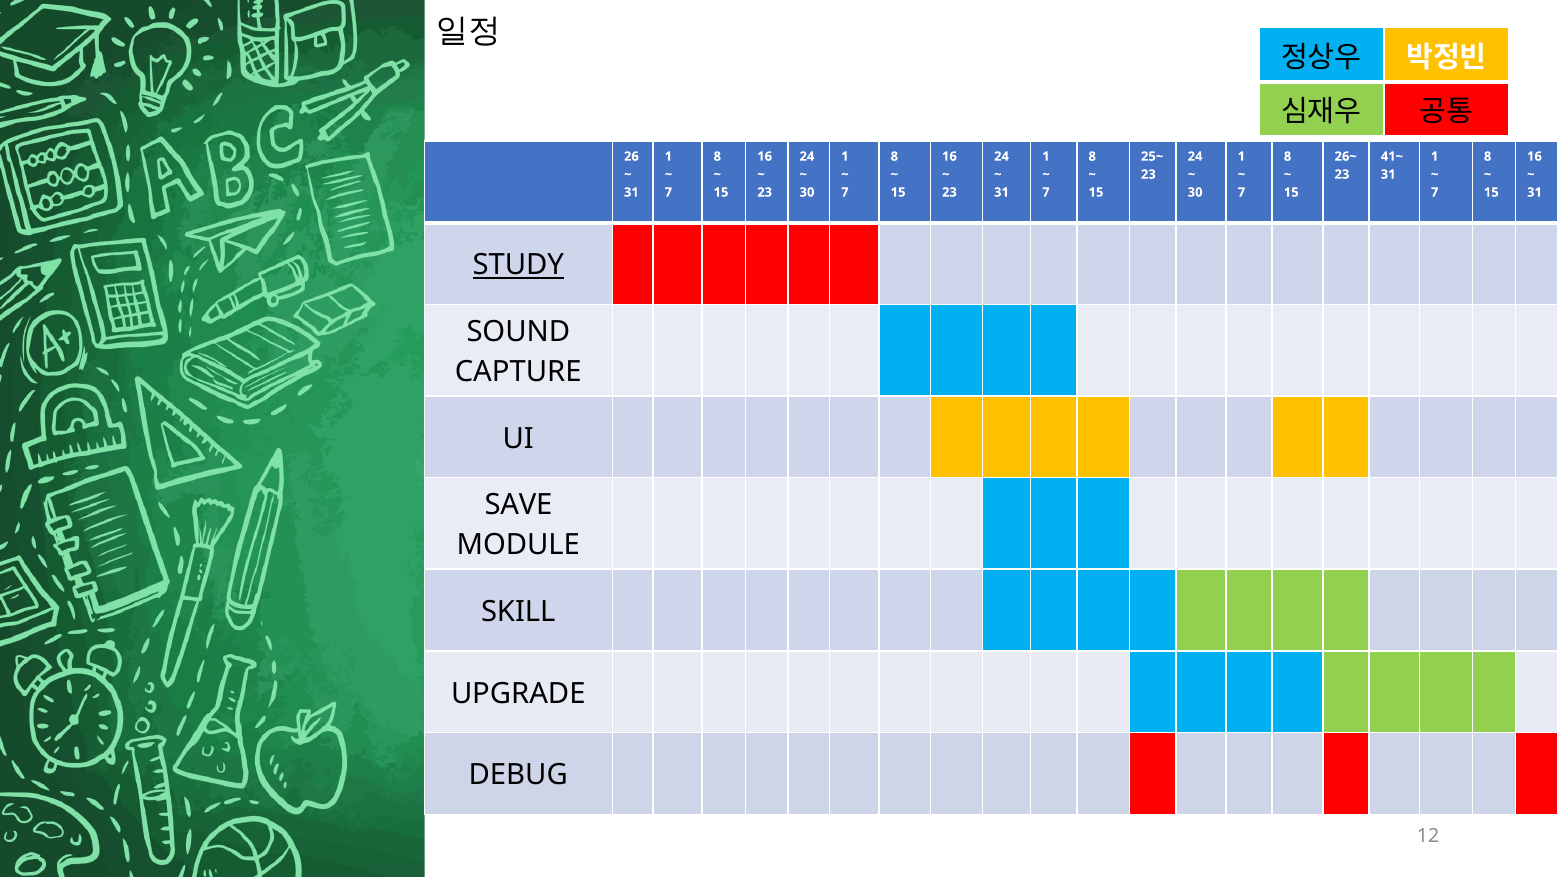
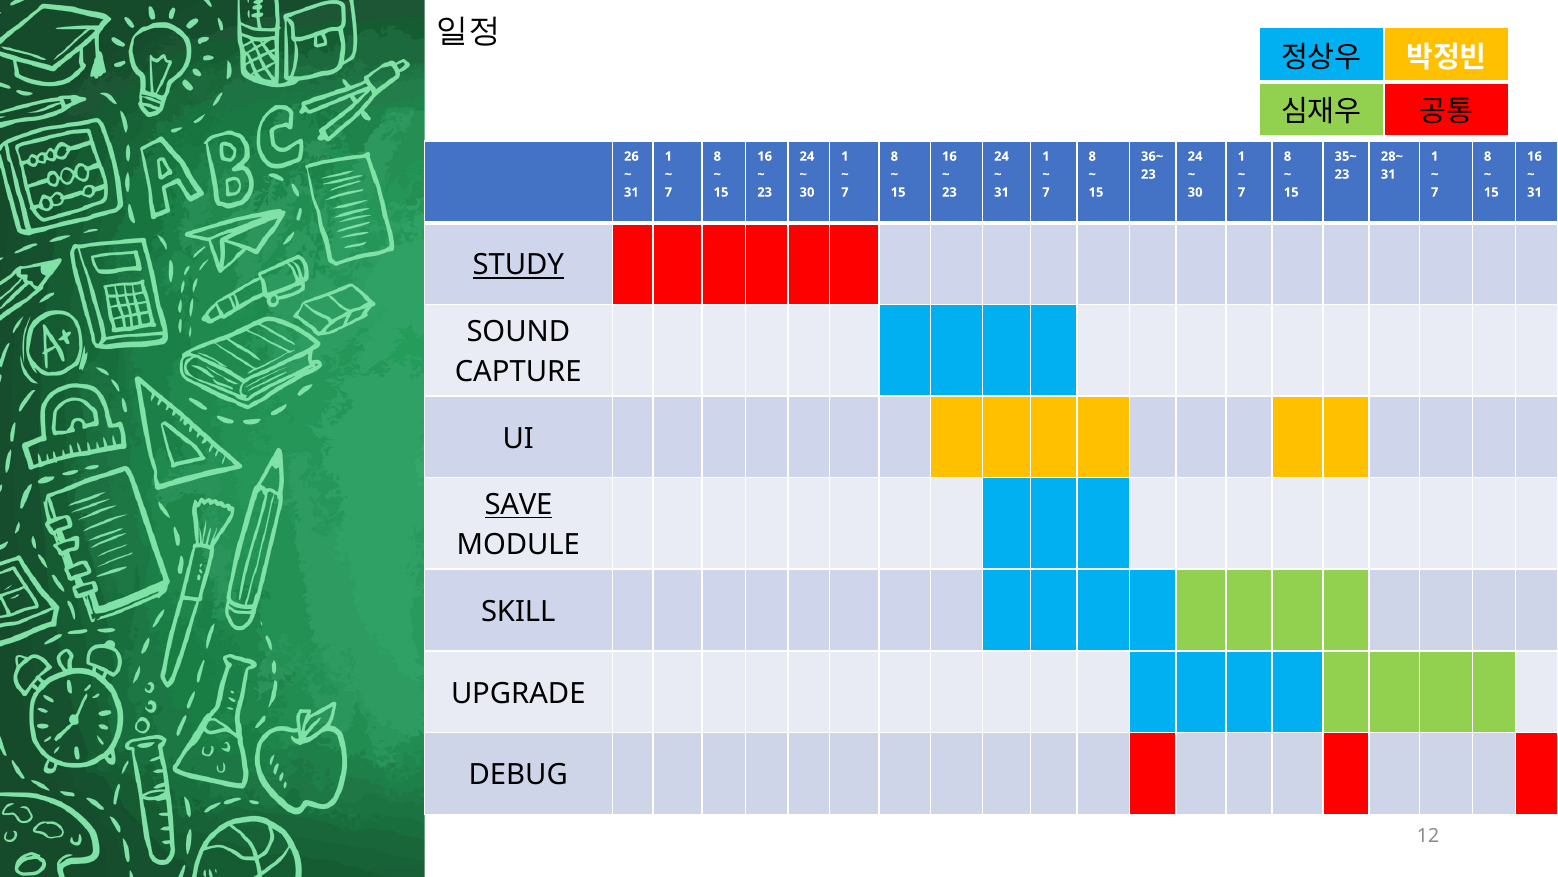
25~: 25~ -> 36~ (1152, 156)
26~: 26~ -> 35~ (1346, 156)
41~: 41~ -> 28~ (1392, 156)
SAVE underline: none -> present (518, 505)
